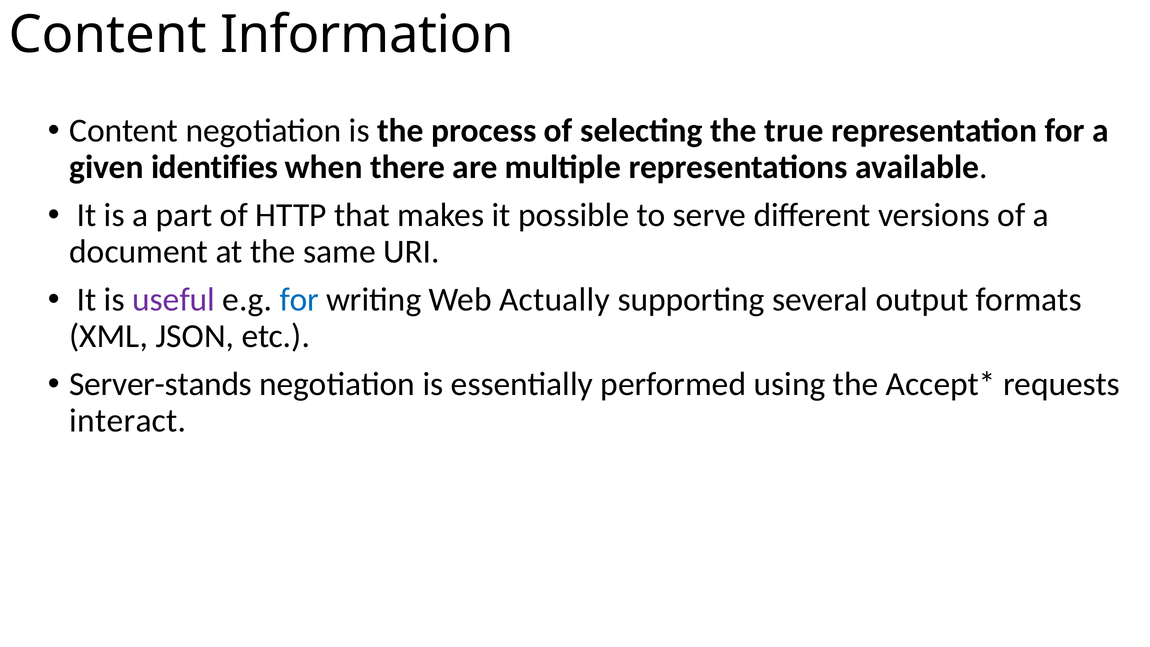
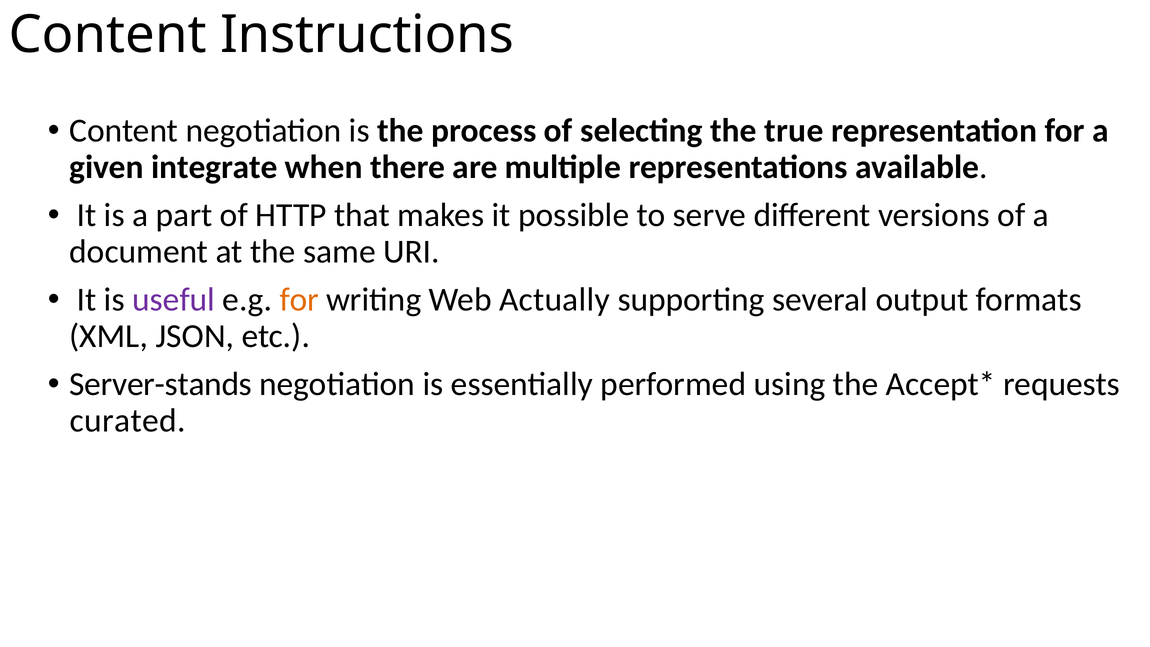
Information: Information -> Instructions (367, 35)
identifies: identifies -> integrate (214, 167)
for colour: blue -> orange (299, 300)
interact: interact -> curated (128, 420)
